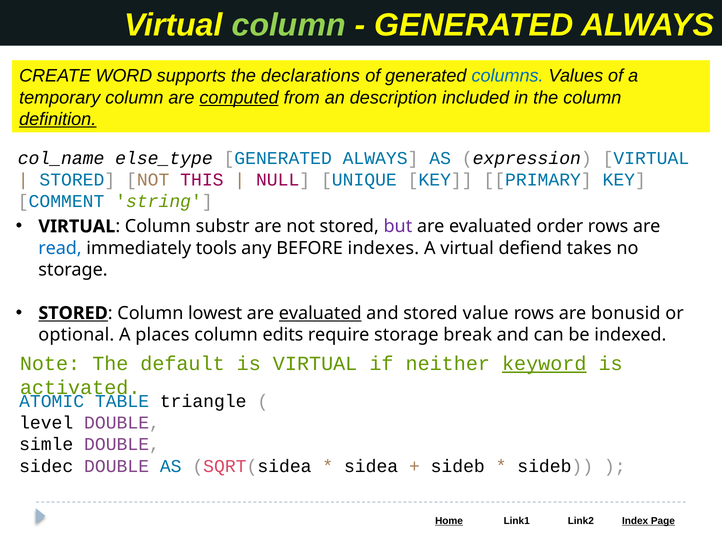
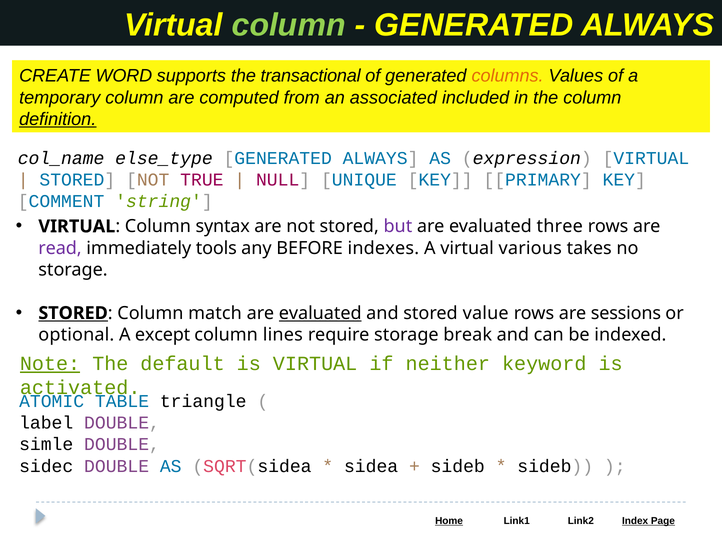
declarations: declarations -> transactional (311, 76)
columns colour: blue -> orange (508, 76)
computed underline: present -> none (239, 97)
description: description -> associated (393, 97)
THIS: THIS -> TRUE (202, 180)
substr: substr -> syntax (223, 226)
order: order -> three (560, 226)
read colour: blue -> purple (60, 248)
defiend: defiend -> various (530, 248)
lowest: lowest -> match (215, 313)
bonusid: bonusid -> sessions (626, 313)
places: places -> except (163, 334)
edits: edits -> lines (283, 334)
Note underline: none -> present (50, 363)
keyword underline: present -> none (544, 363)
level: level -> label (46, 422)
